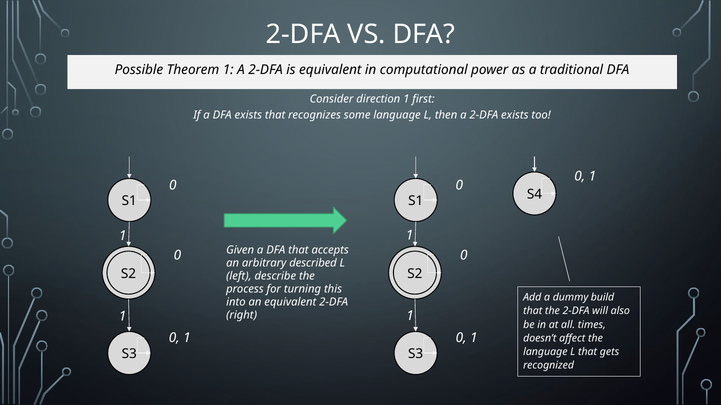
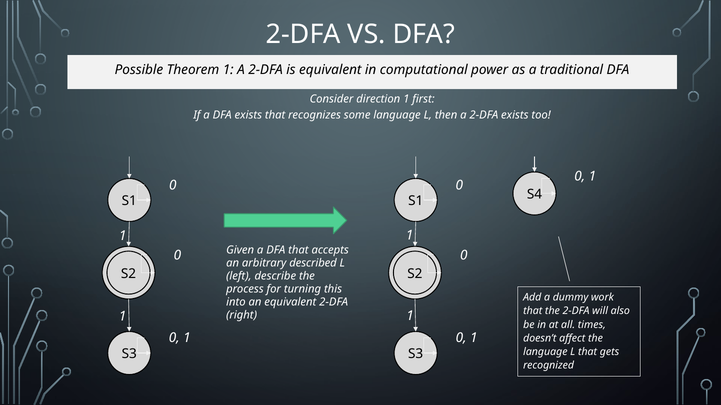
build: build -> work (602, 298)
